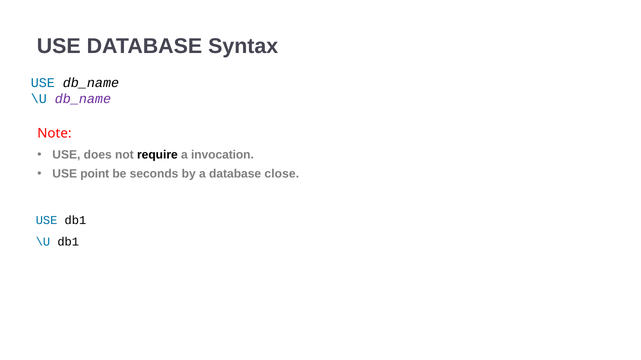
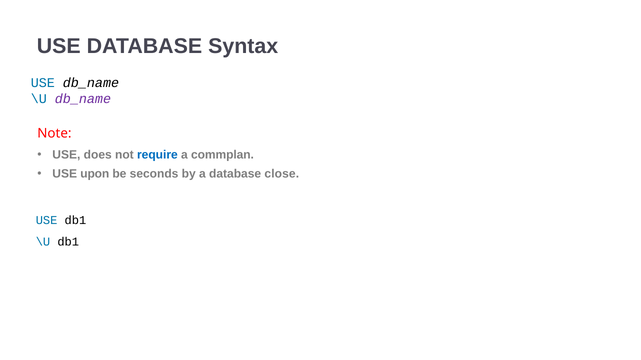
require colour: black -> blue (157, 155)
invocation: invocation -> commplan (222, 155)
point: point -> upon (95, 174)
